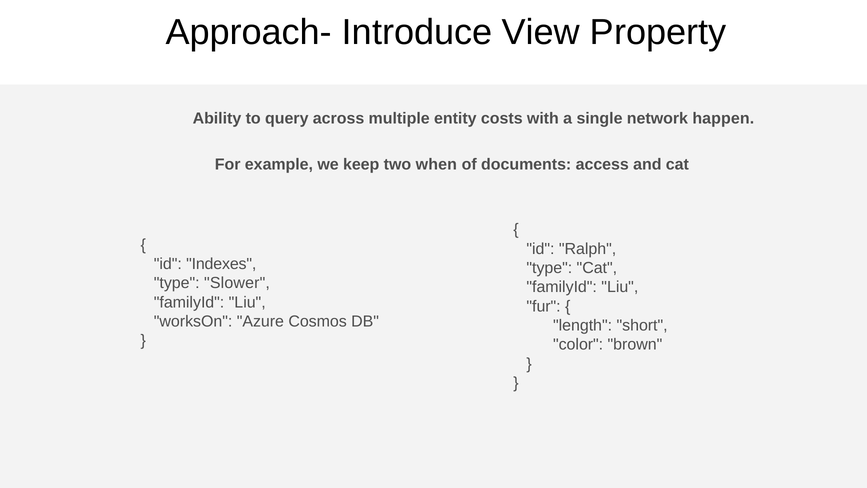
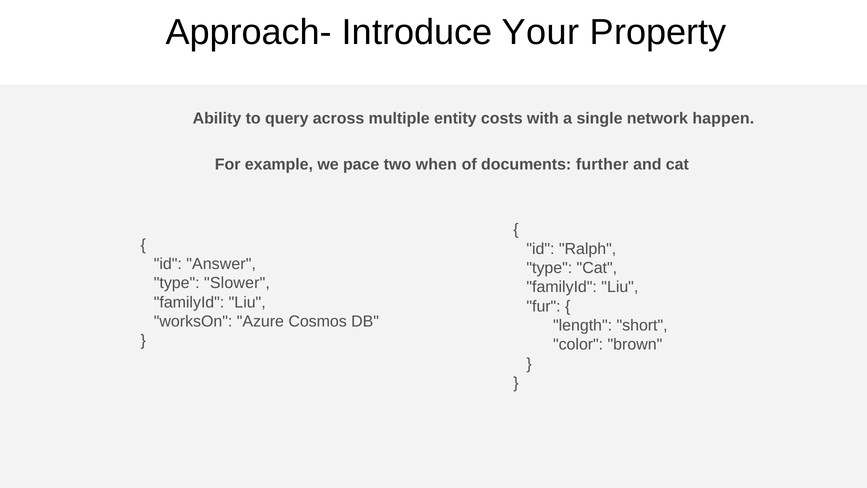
View: View -> Your (541, 32)
keep: keep -> pace (361, 164)
access: access -> further (602, 164)
Indexes: Indexes -> Answer (221, 264)
